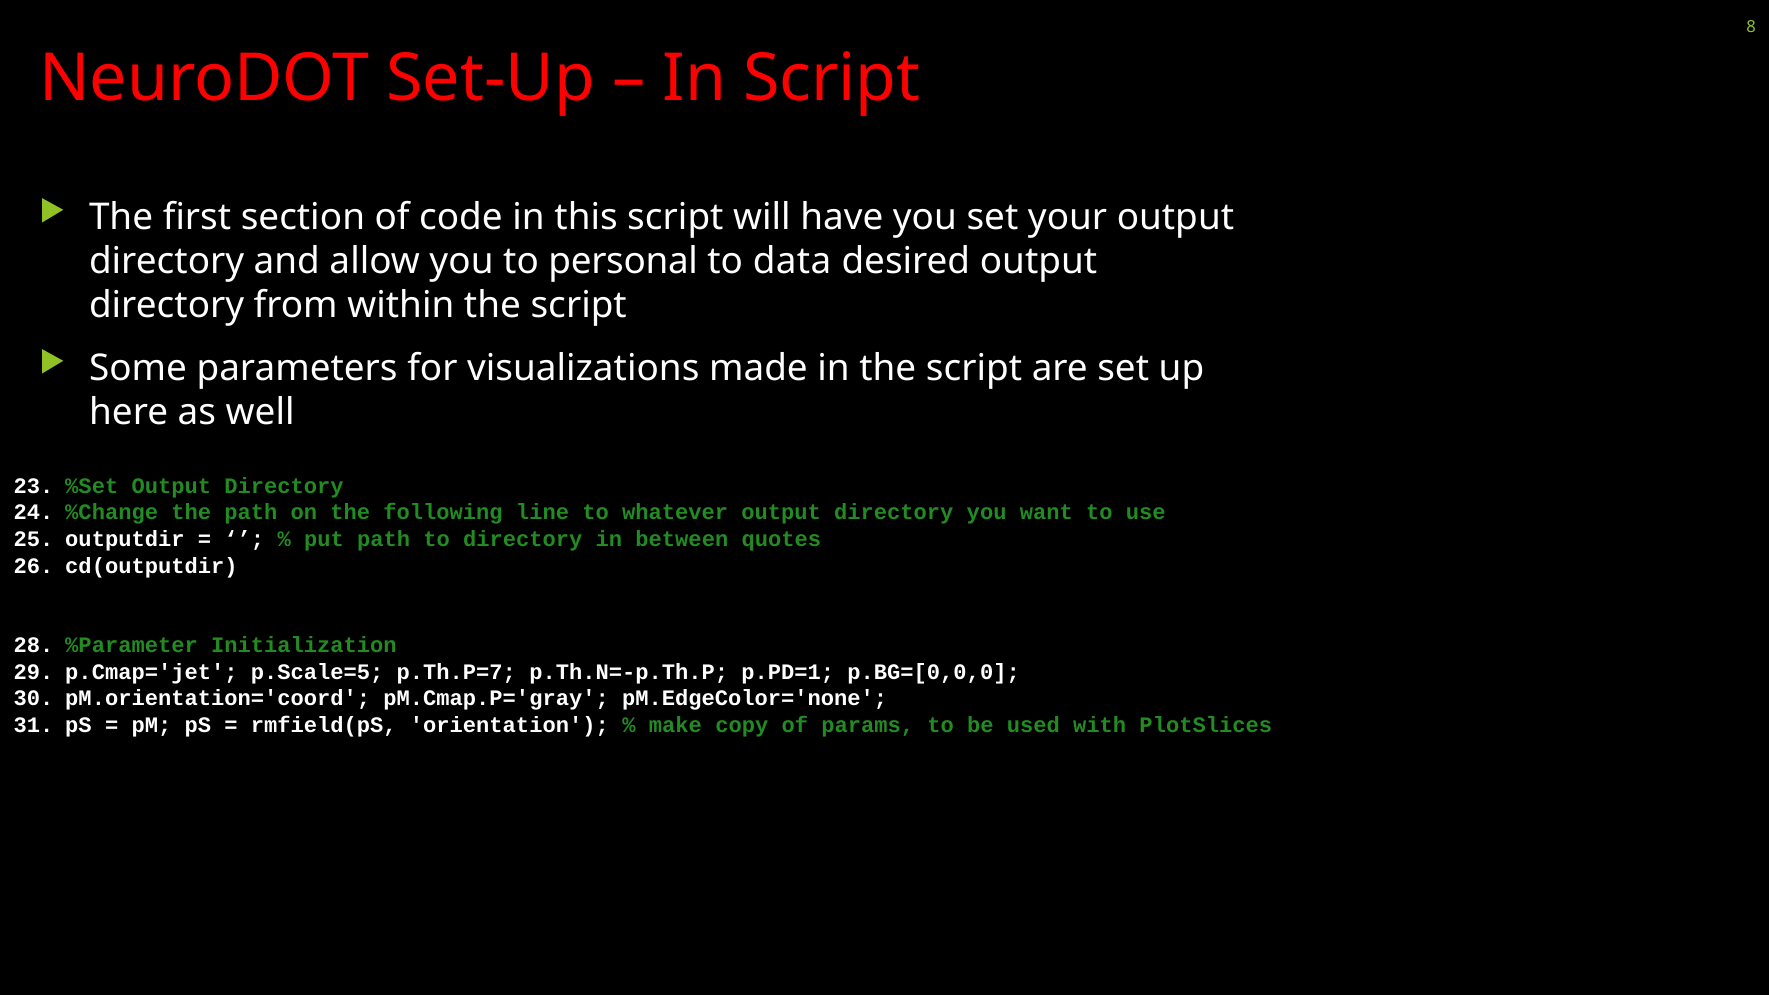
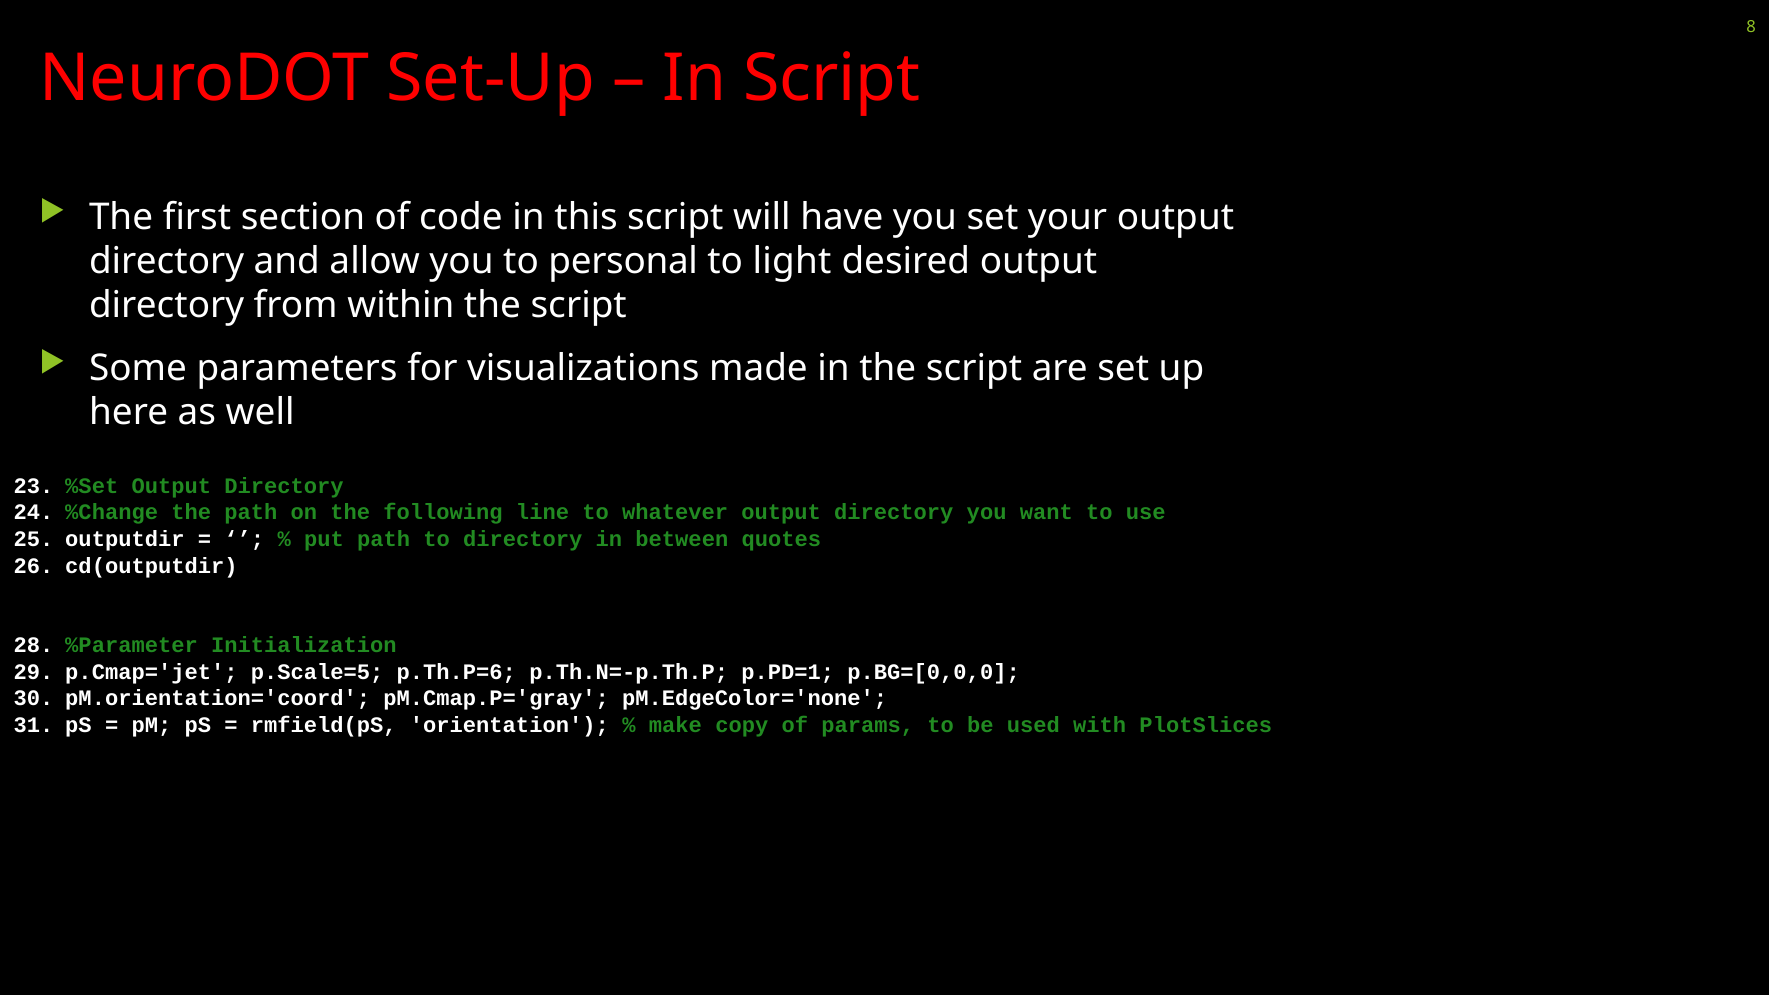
data: data -> light (792, 261)
p.Th.P=7: p.Th.P=7 -> p.Th.P=6 (456, 672)
